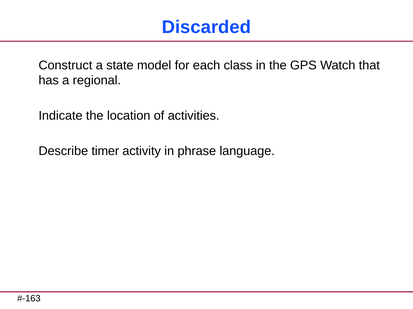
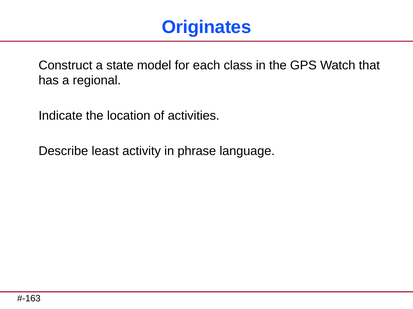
Discarded: Discarded -> Originates (207, 27)
timer: timer -> least (105, 151)
